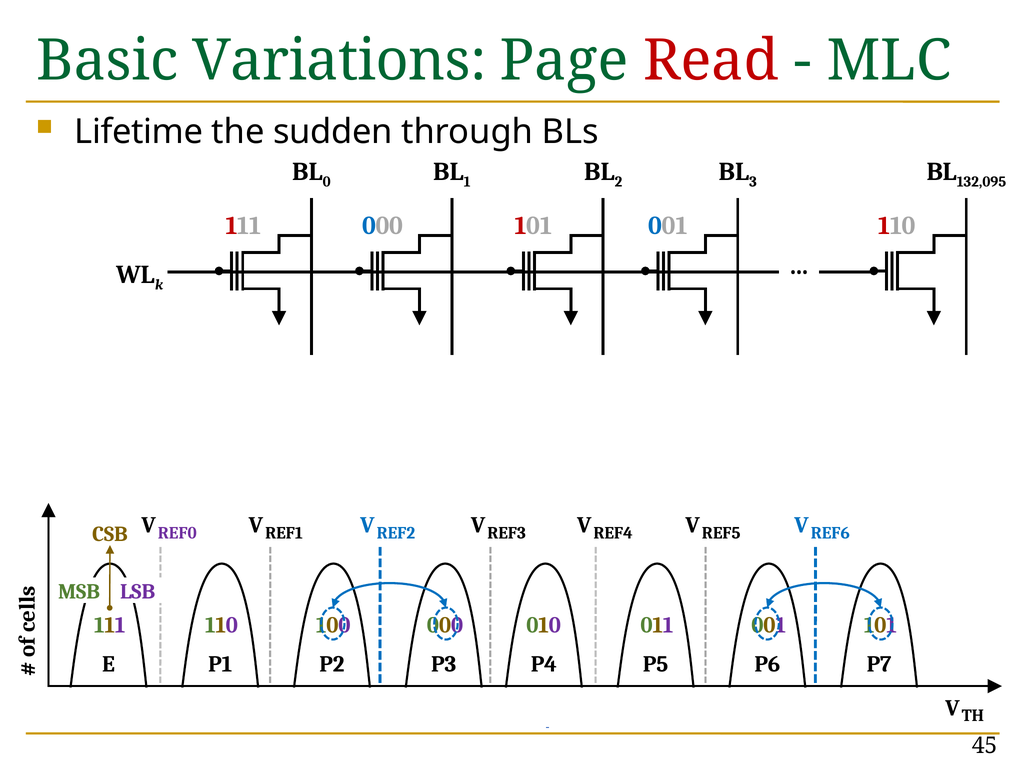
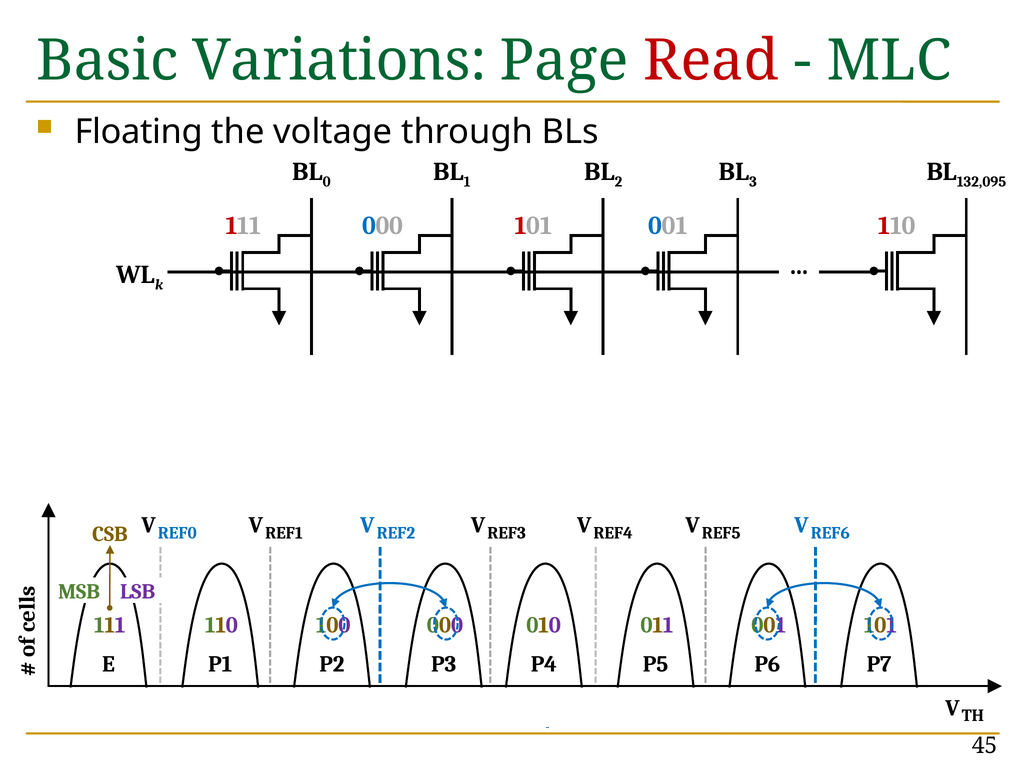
Lifetime: Lifetime -> Floating (139, 132)
sudden: sudden -> voltage (333, 132)
REF0 colour: purple -> blue (177, 532)
